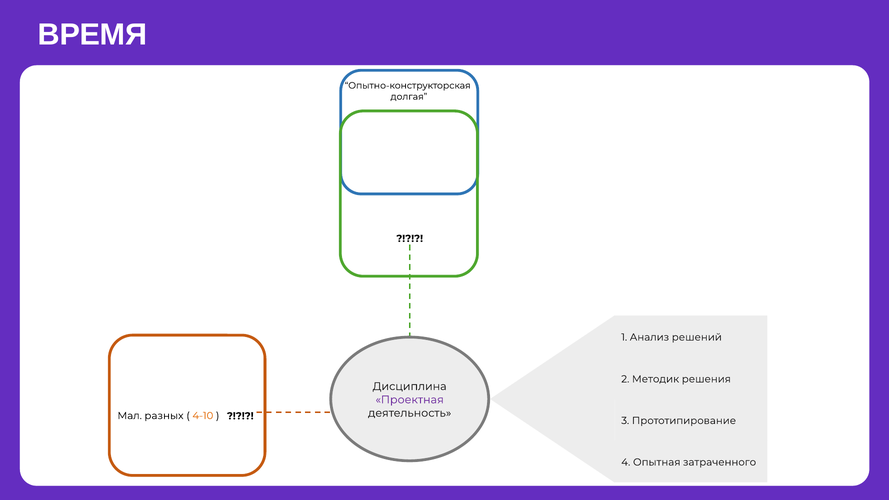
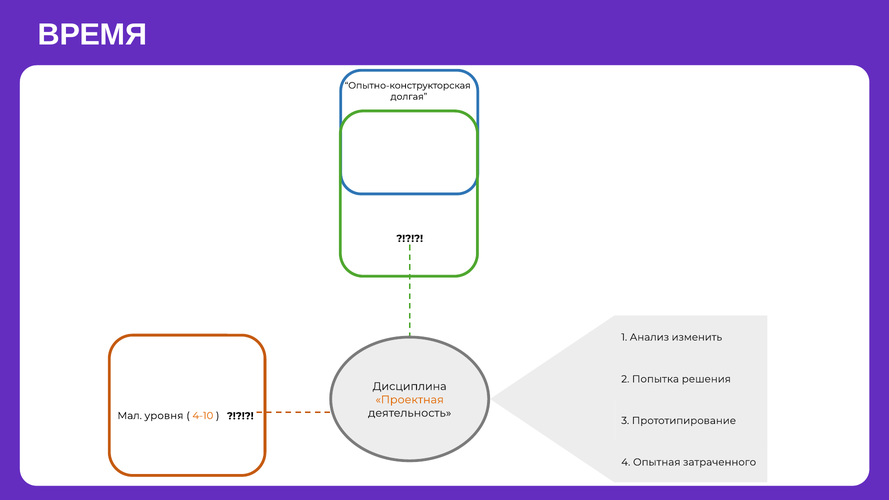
решений: решений -> изменить (697, 337)
Методик: Методик -> Попытка (655, 379)
Проектная colour: purple -> orange (410, 400)
разных: разных -> уровня (164, 416)
